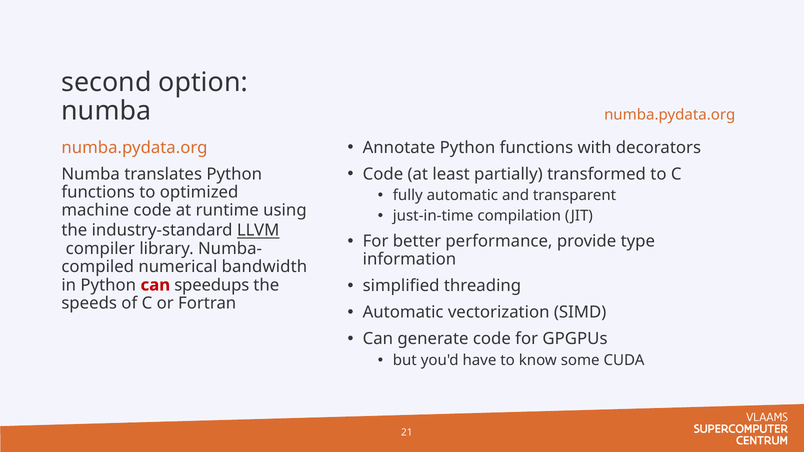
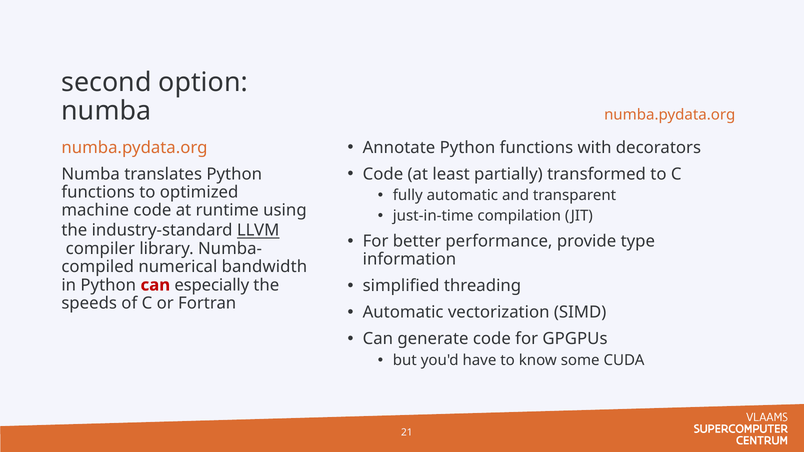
speedups: speedups -> especially (212, 285)
